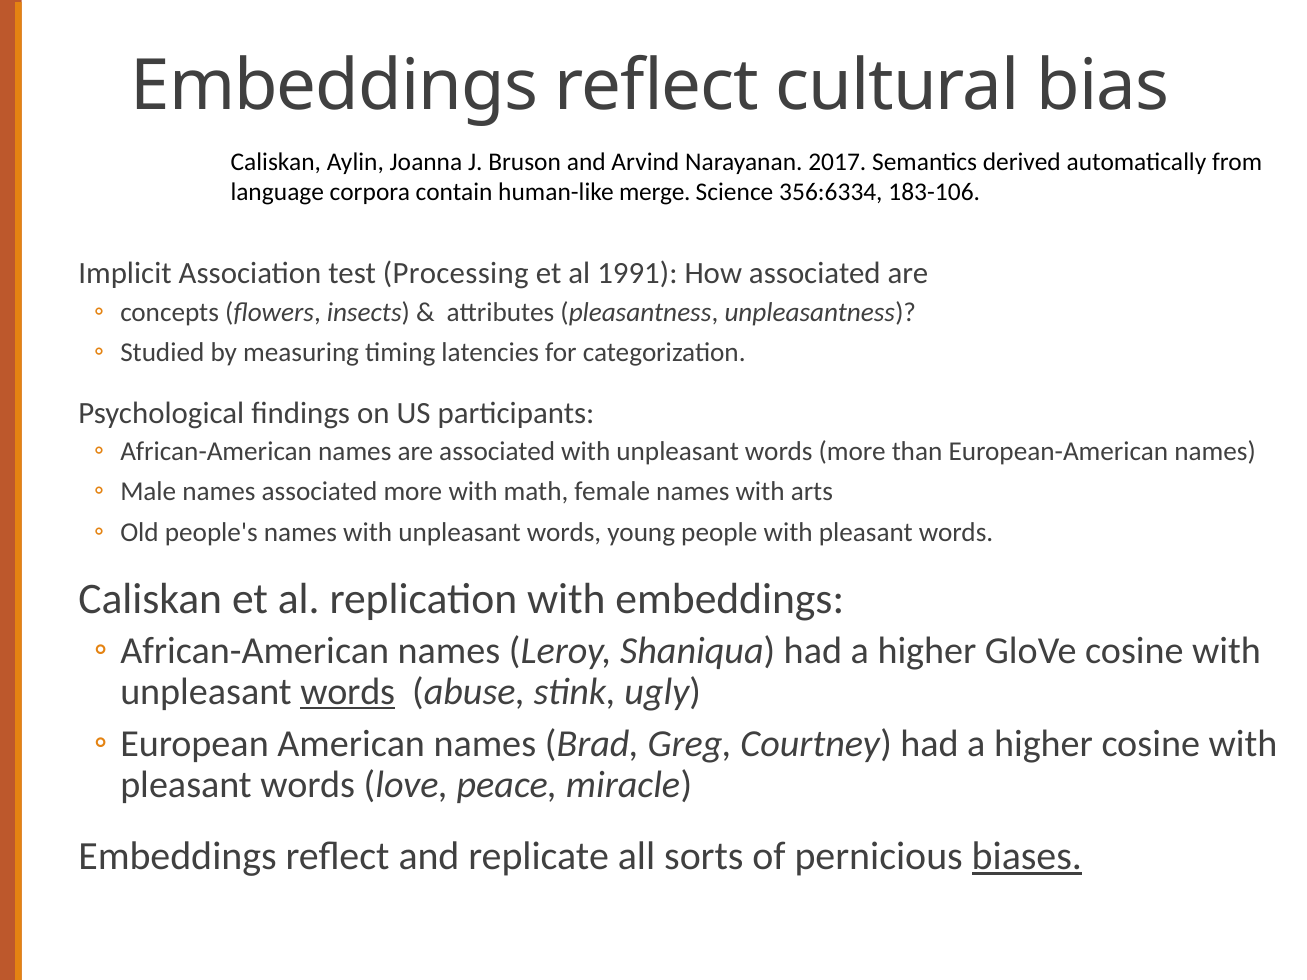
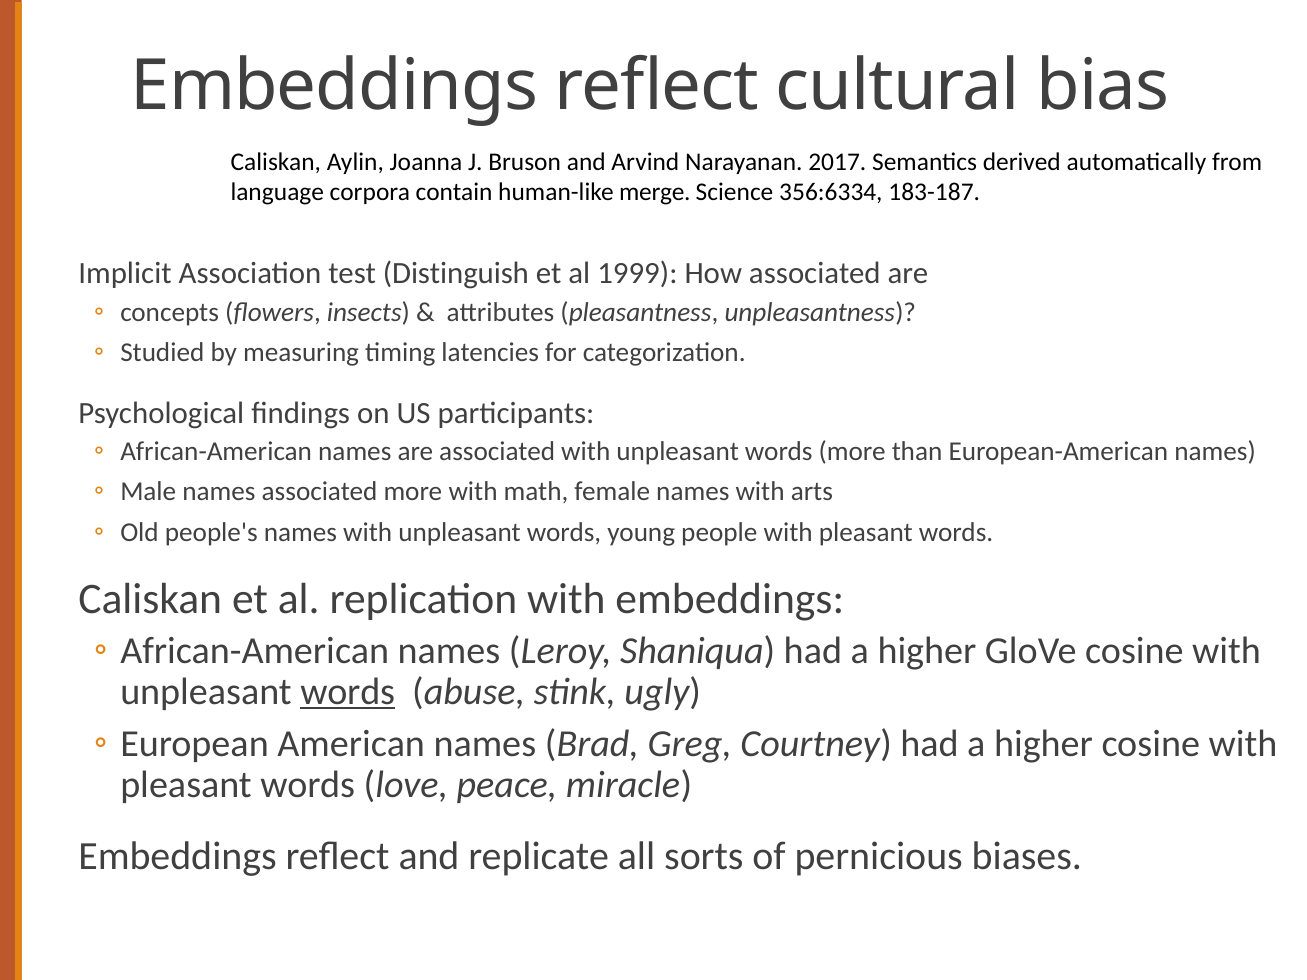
183-106: 183-106 -> 183-187 (934, 192)
Processing: Processing -> Distinguish (456, 273)
1991: 1991 -> 1999 (637, 273)
biases underline: present -> none (1027, 856)
